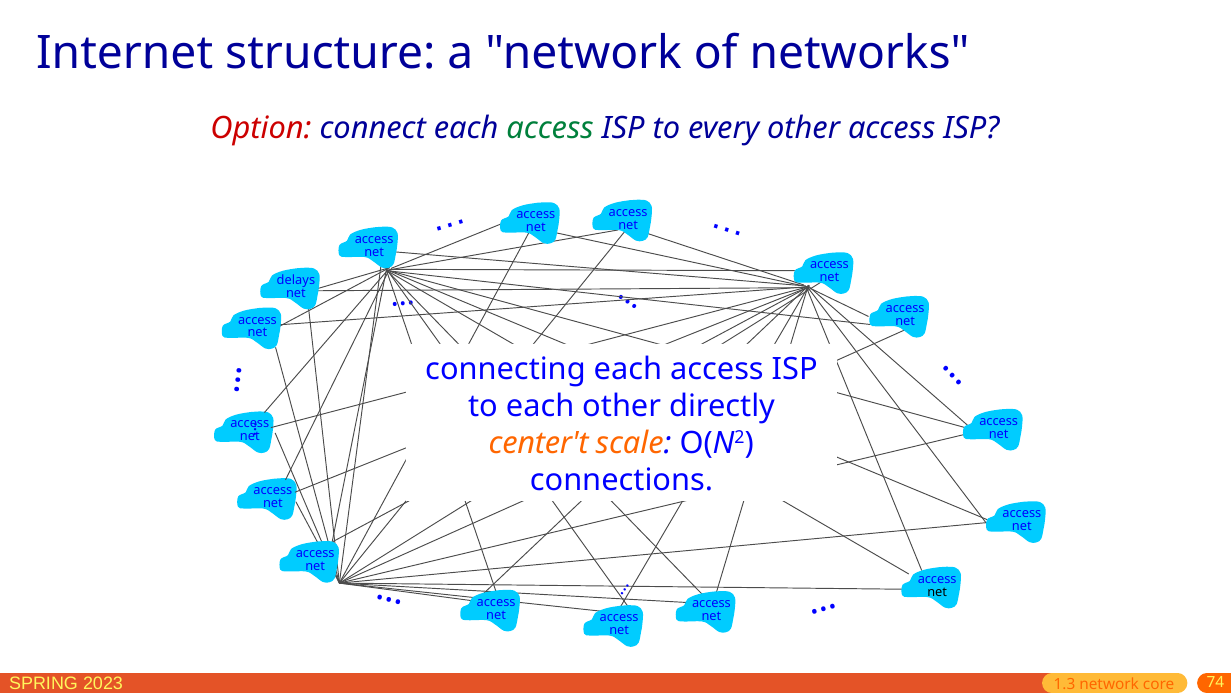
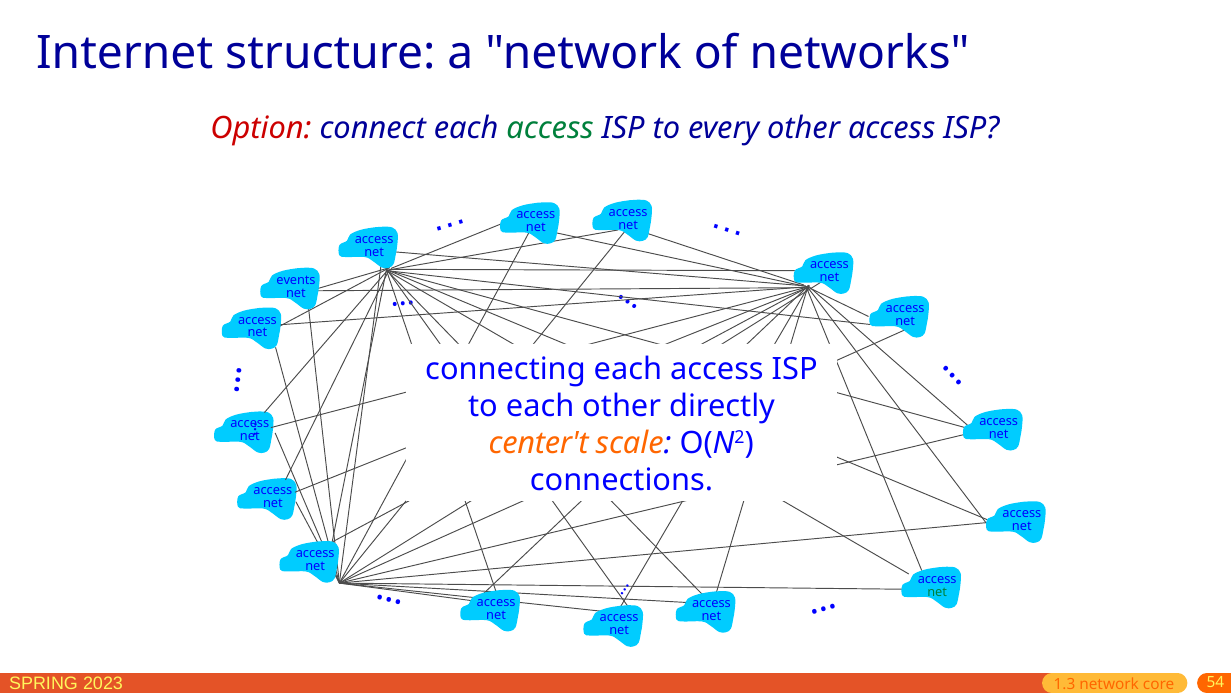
delays: delays -> events (296, 280)
net colour: black -> green (937, 591)
74: 74 -> 54 (1215, 681)
